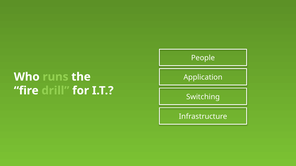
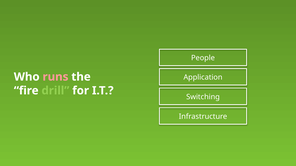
runs colour: light green -> pink (55, 77)
